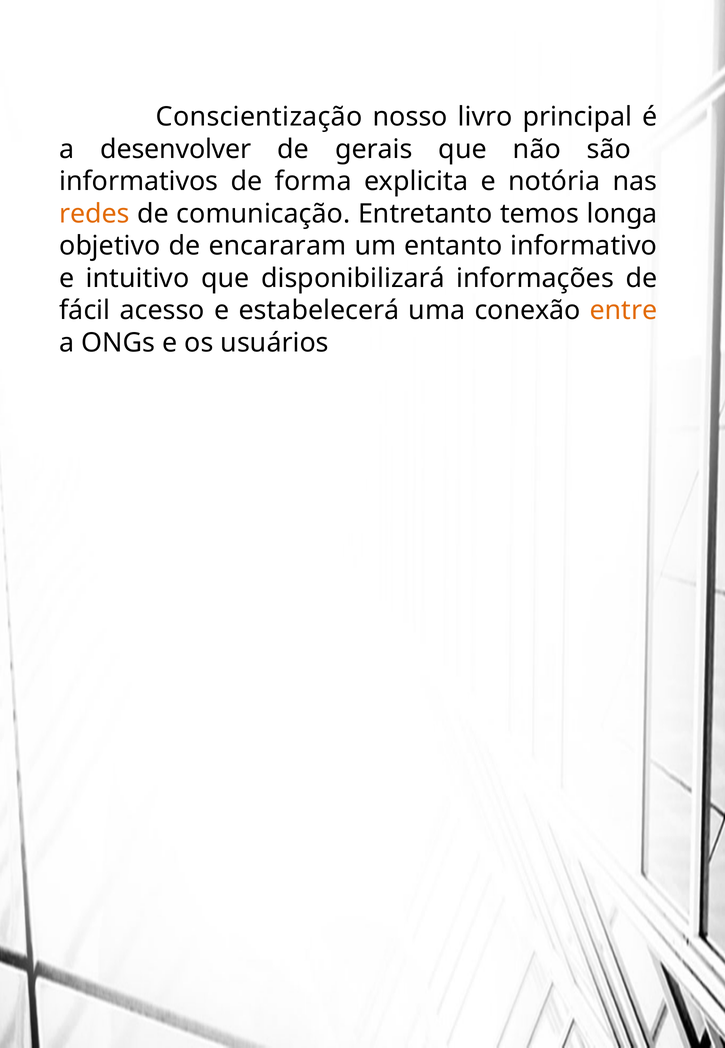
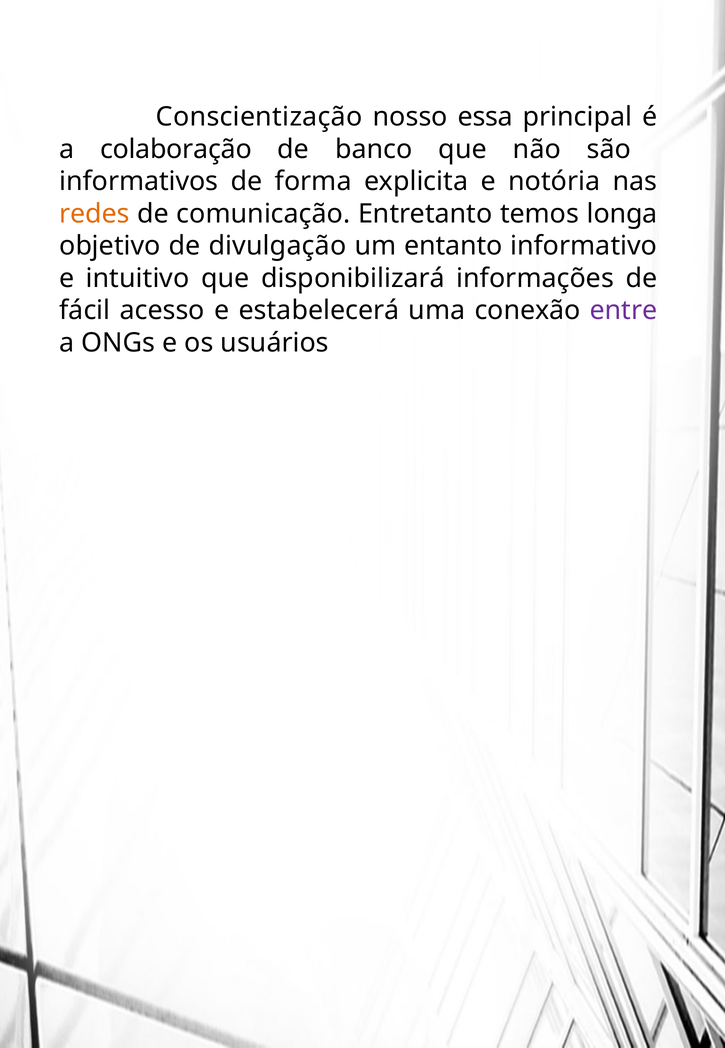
livro: livro -> essa (485, 117)
desenvolver: desenvolver -> colaboração (176, 149)
gerais: gerais -> banco (374, 149)
encararam: encararam -> divulgação (277, 246)
entre colour: orange -> purple (624, 310)
